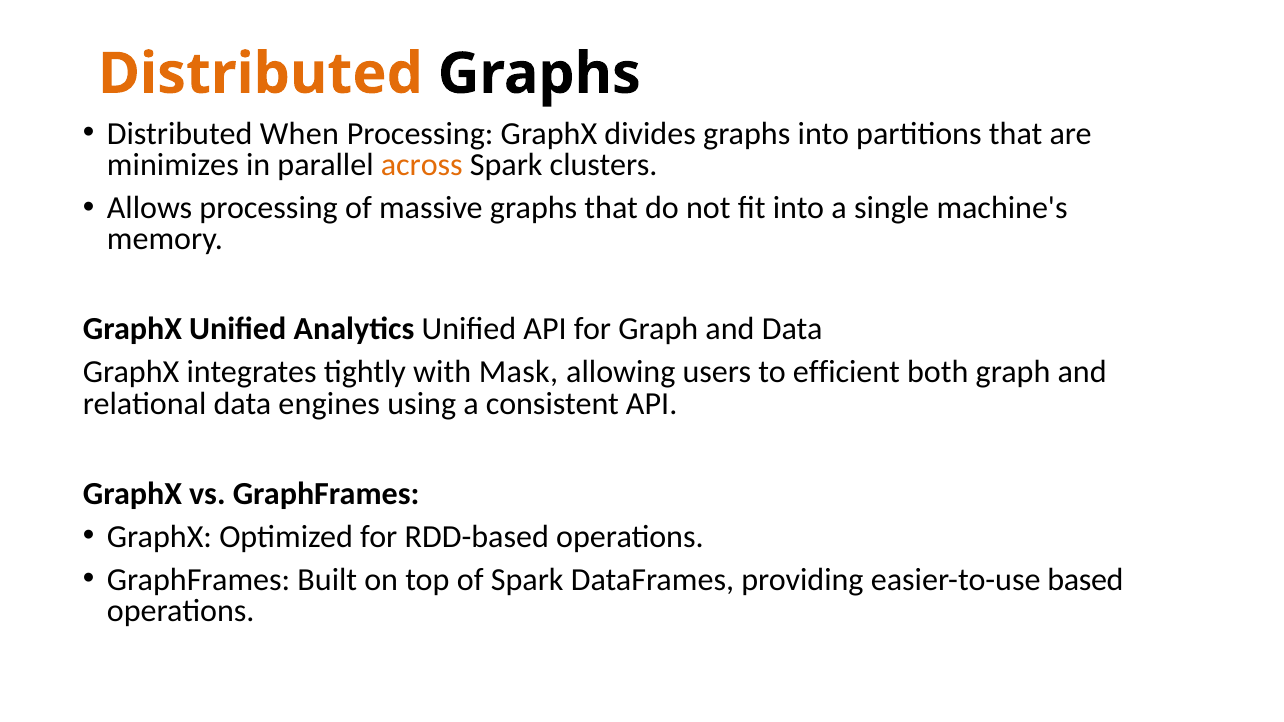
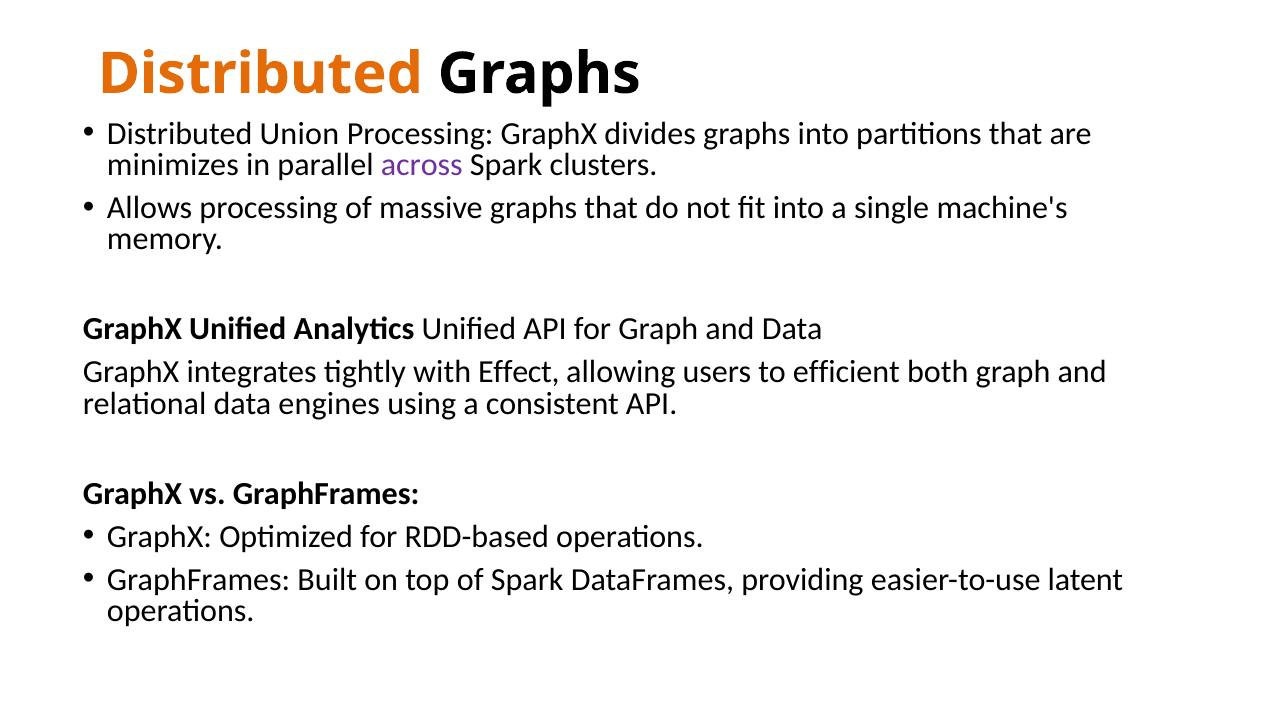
When: When -> Union (299, 134)
across colour: orange -> purple (422, 165)
Mask: Mask -> Effect (519, 373)
based: based -> latent (1085, 580)
